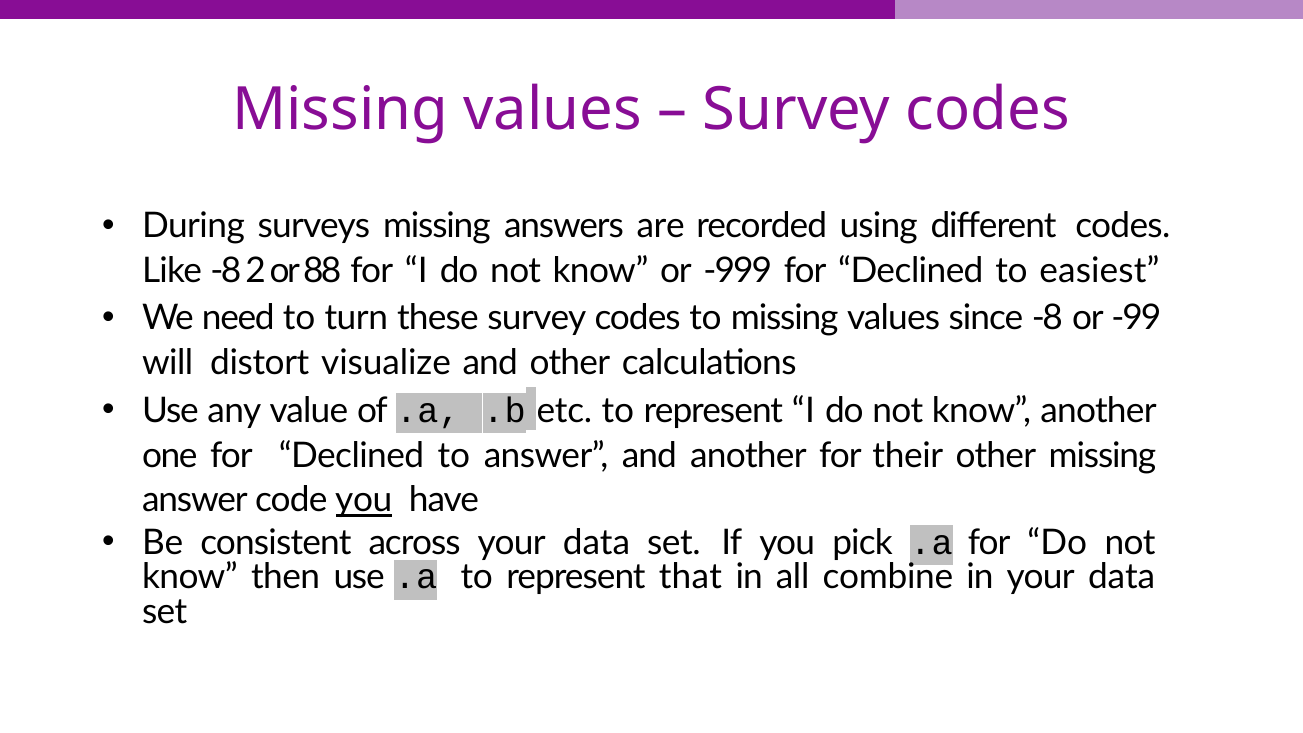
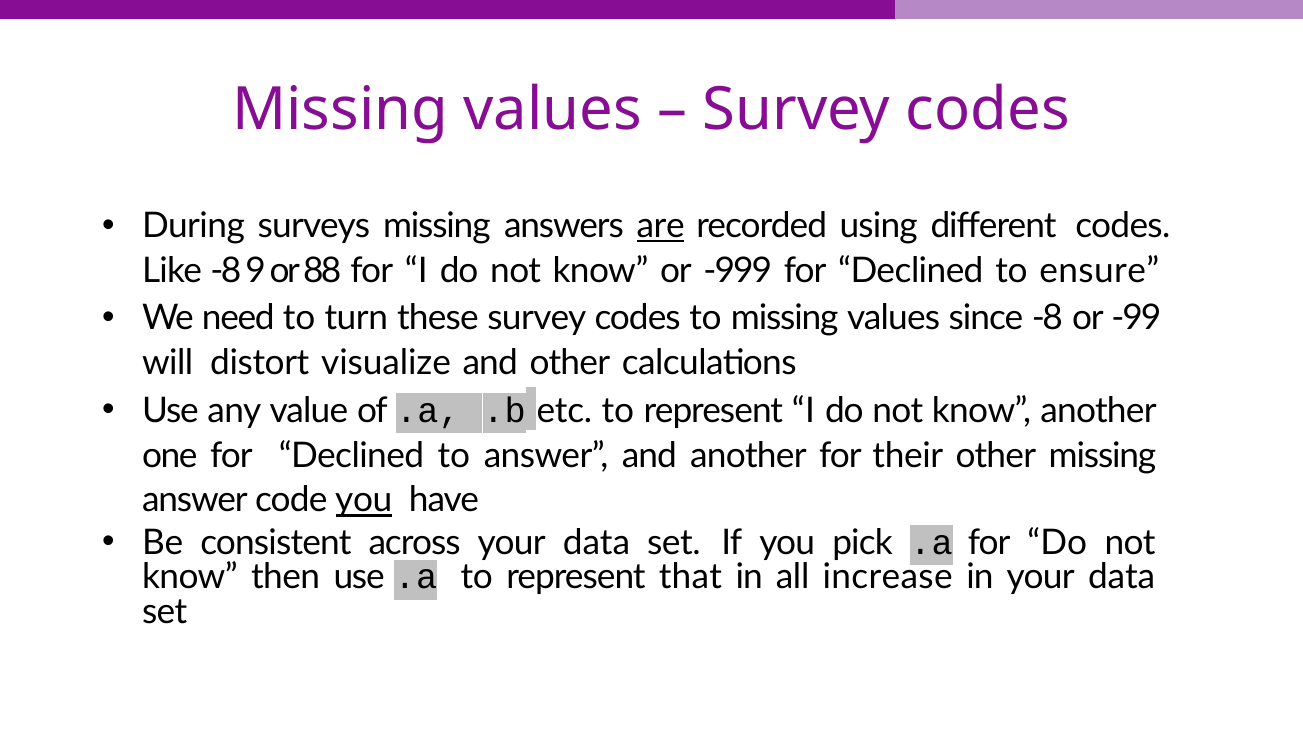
are underline: none -> present (661, 226)
2: 2 -> 9 (255, 271)
easiest: easiest -> ensure (1099, 271)
combine: combine -> increase (888, 577)
